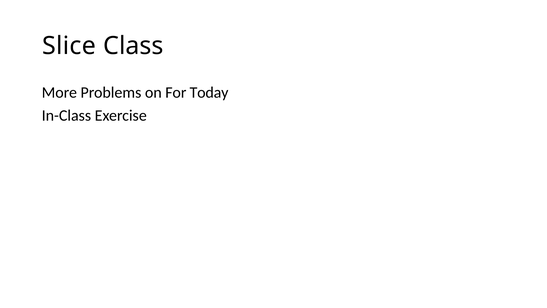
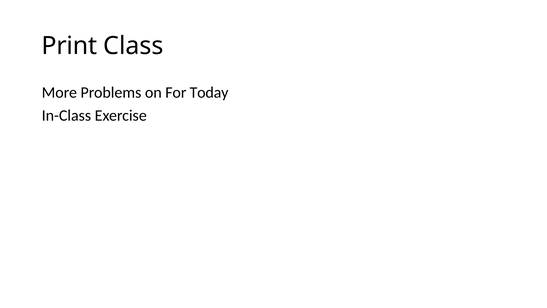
Slice: Slice -> Print (69, 46)
